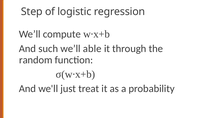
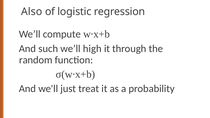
Step: Step -> Also (32, 12)
able: able -> high (92, 49)
